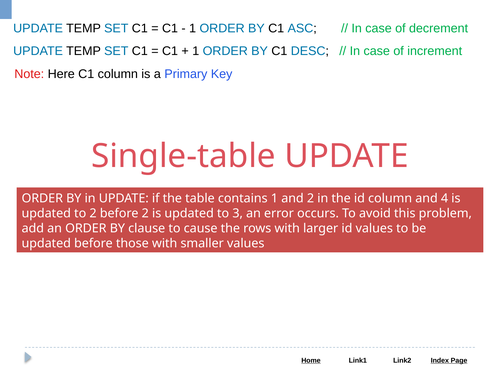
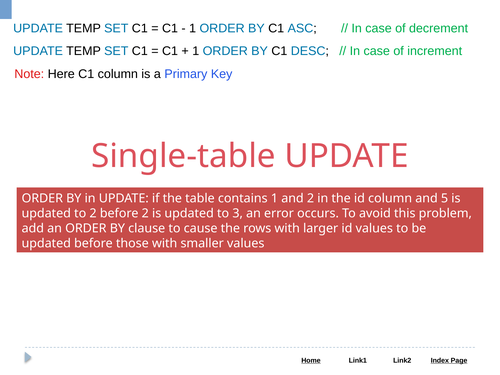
4: 4 -> 5 (444, 198)
